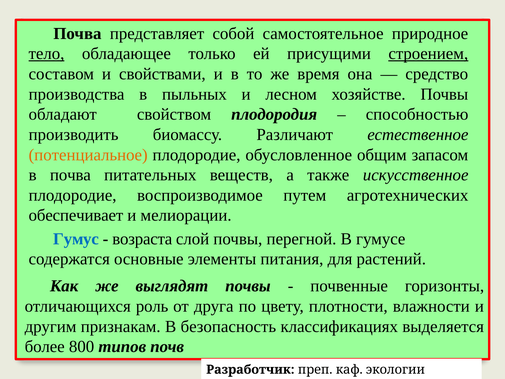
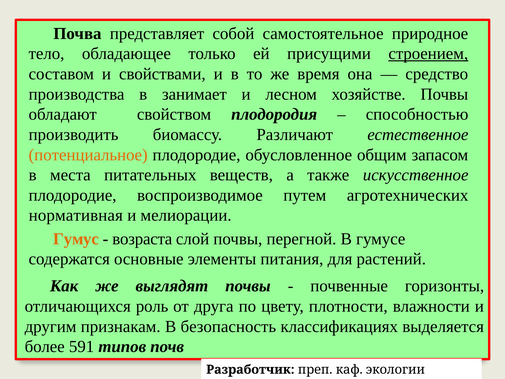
тело underline: present -> none (47, 54)
пыльных: пыльных -> занимает (194, 94)
в почва: почва -> места (70, 175)
обеспечивает: обеспечивает -> нормативная (76, 215)
Гумус colour: blue -> orange (76, 239)
800: 800 -> 591 (82, 346)
